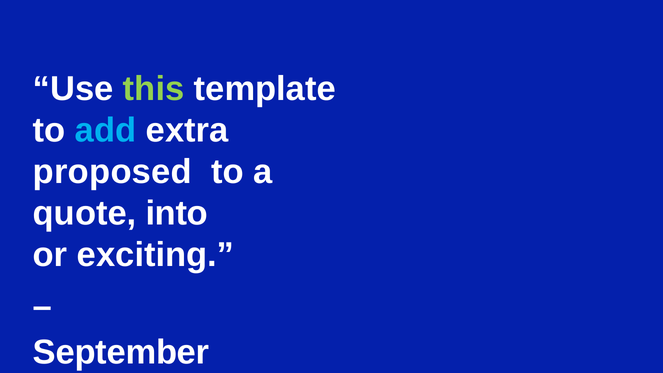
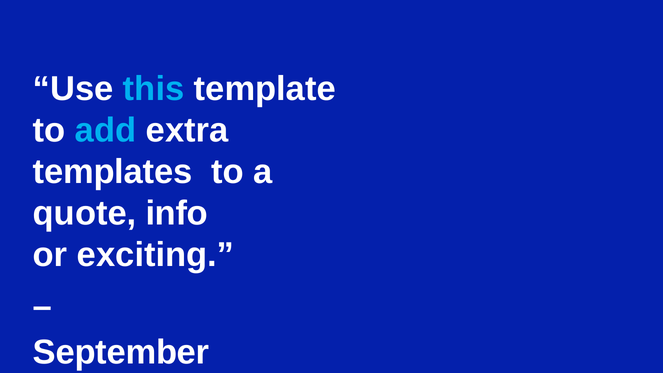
this colour: light green -> light blue (154, 89)
proposed: proposed -> templates (113, 172)
into: into -> info (177, 213)
